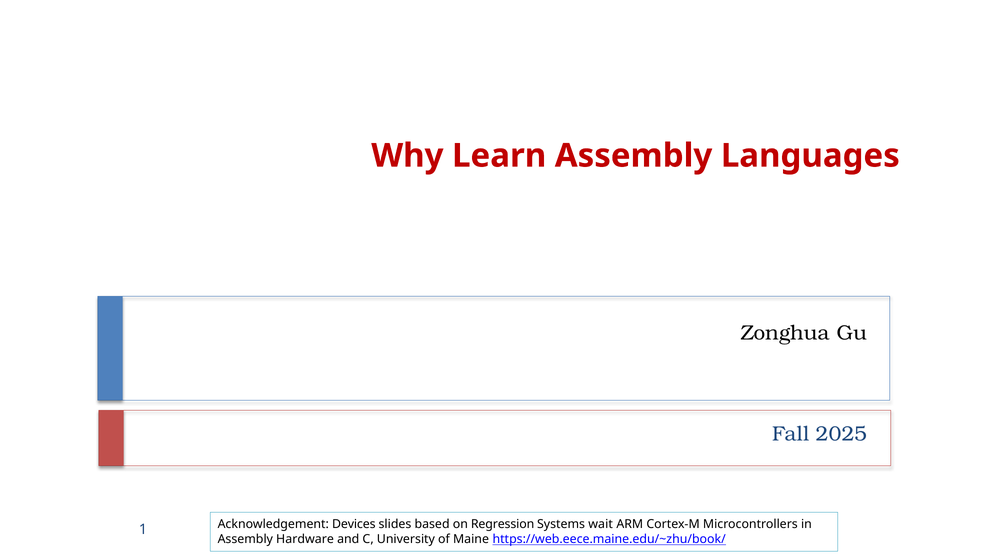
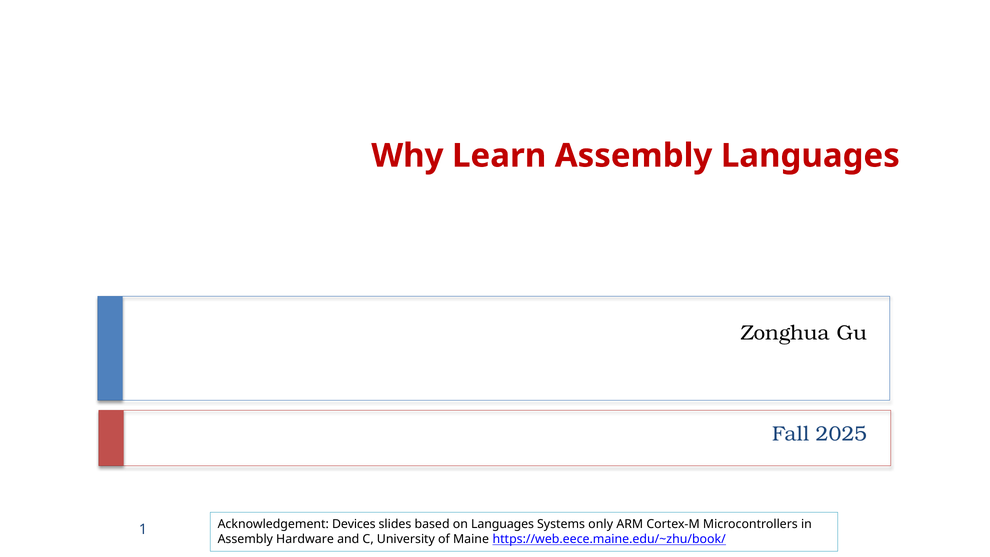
on Regression: Regression -> Languages (503, 524)
wait: wait -> only (601, 524)
